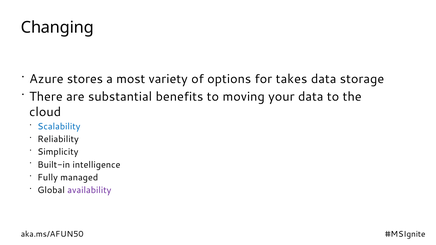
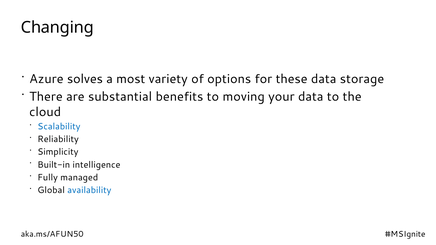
stores: stores -> solves (85, 79)
takes: takes -> these (292, 79)
availability colour: purple -> blue (89, 190)
